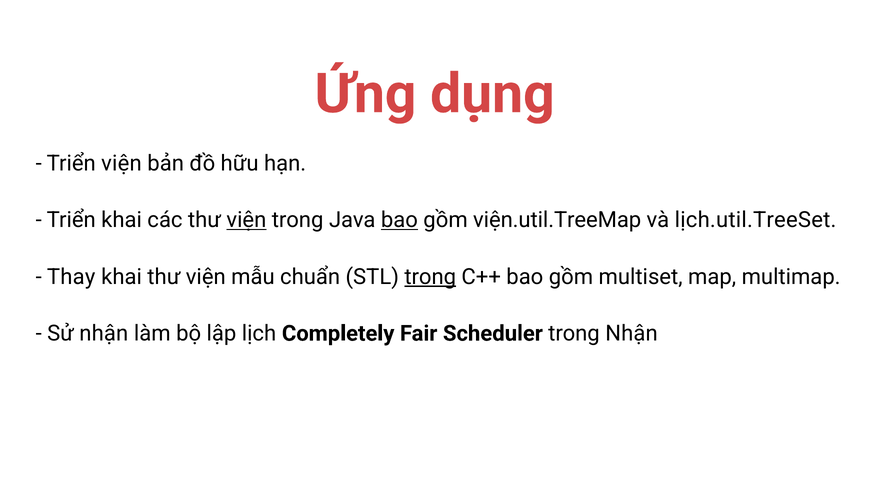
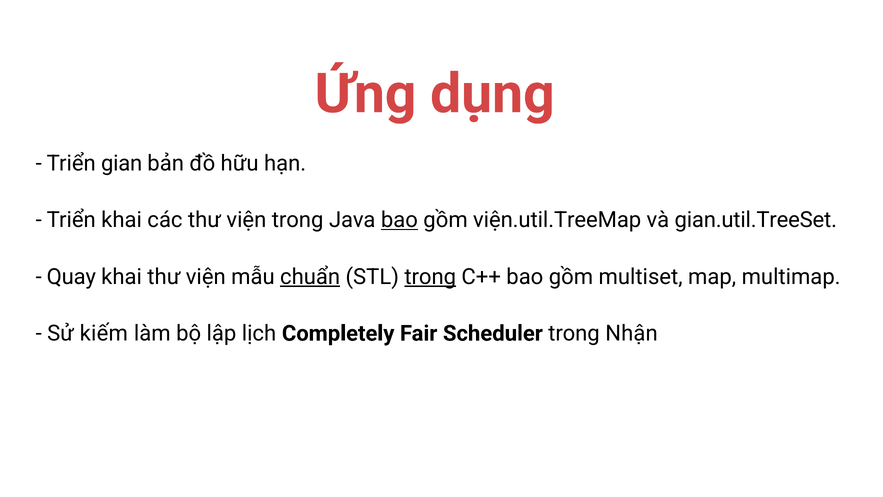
Triển viện: viện -> gian (122, 163)
viện underline: present -> none (246, 220)
lịch.util.TreeSet: lịch.util.TreeSet -> gian.util.TreeSet (756, 220)
Thay: Thay -> Quay (71, 277)
chuẩn underline: none -> present (310, 277)
Sử nhận: nhận -> kiếm (104, 333)
